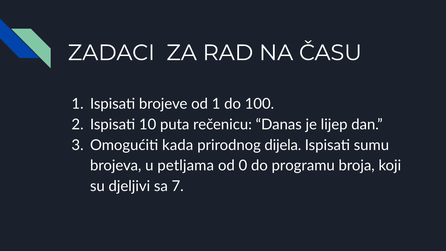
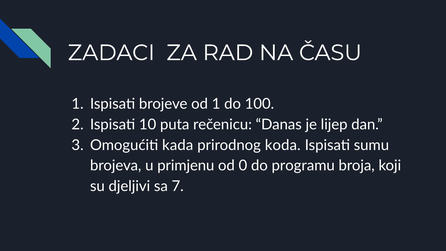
dijela: dijela -> koda (283, 145)
petljama: petljama -> primjenu (186, 166)
